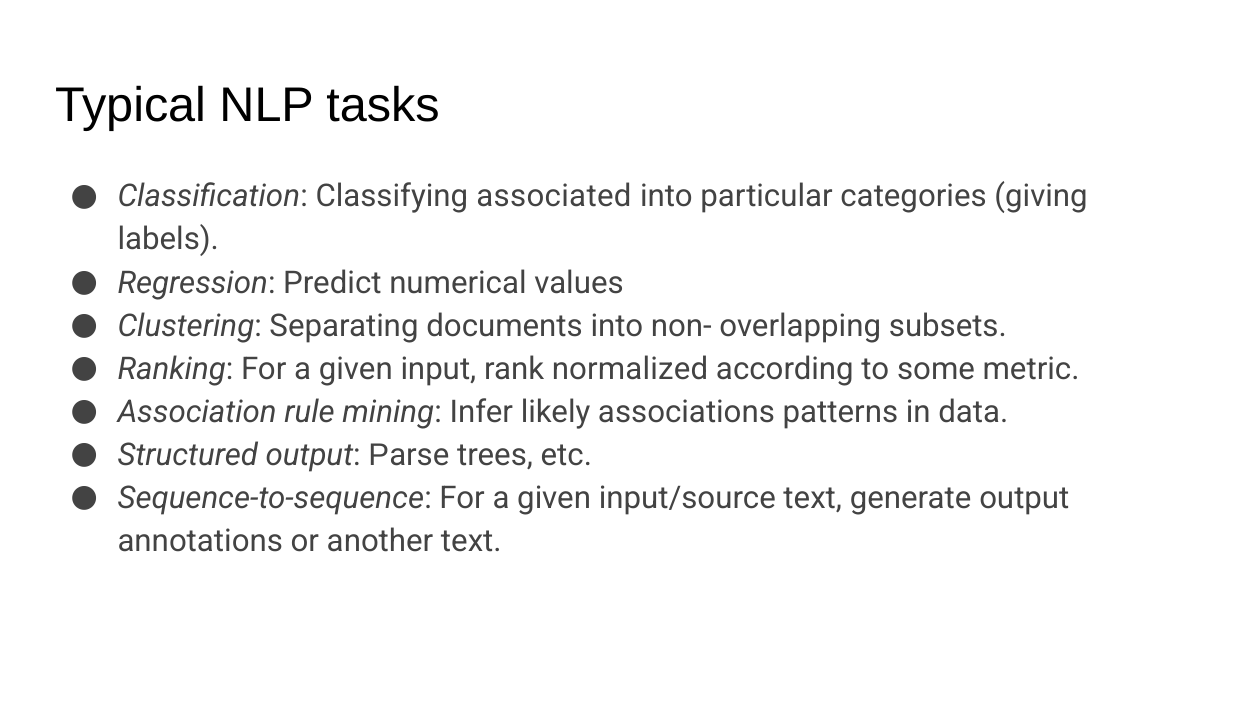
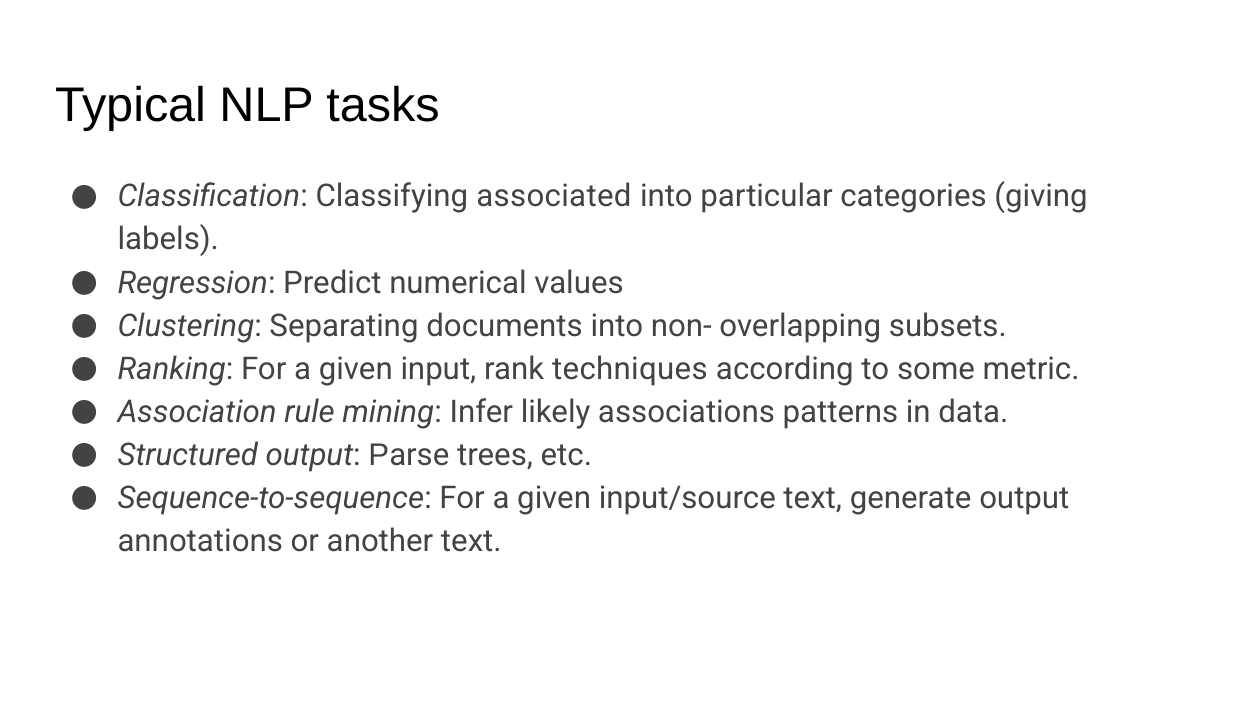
normalized: normalized -> techniques (630, 369)
